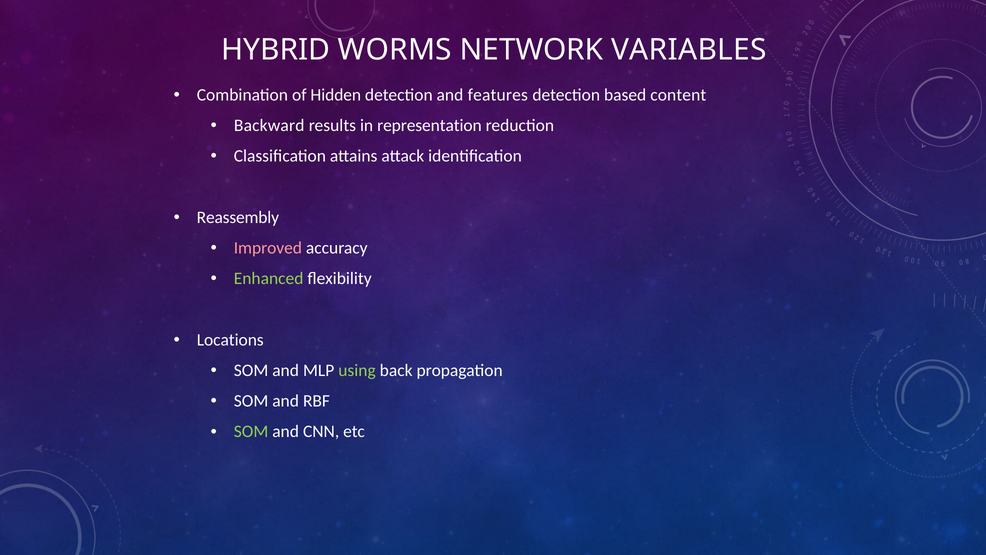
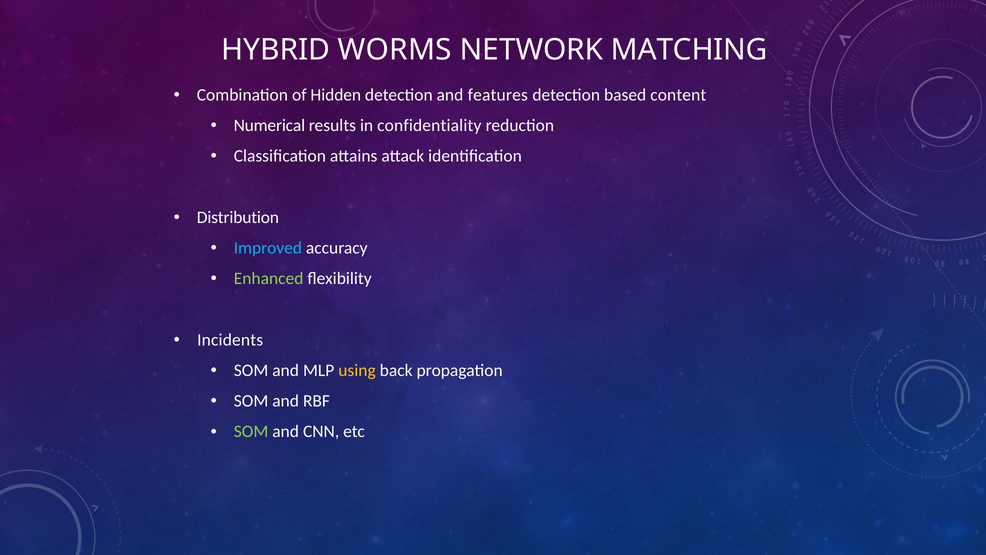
VARIABLES: VARIABLES -> MATCHING (689, 50)
Backward: Backward -> Numerical (269, 125)
representation: representation -> confidentiality (429, 125)
Reassembly: Reassembly -> Distribution (238, 217)
Improved colour: pink -> light blue (268, 248)
Locations: Locations -> Incidents (230, 340)
using colour: light green -> yellow (357, 370)
